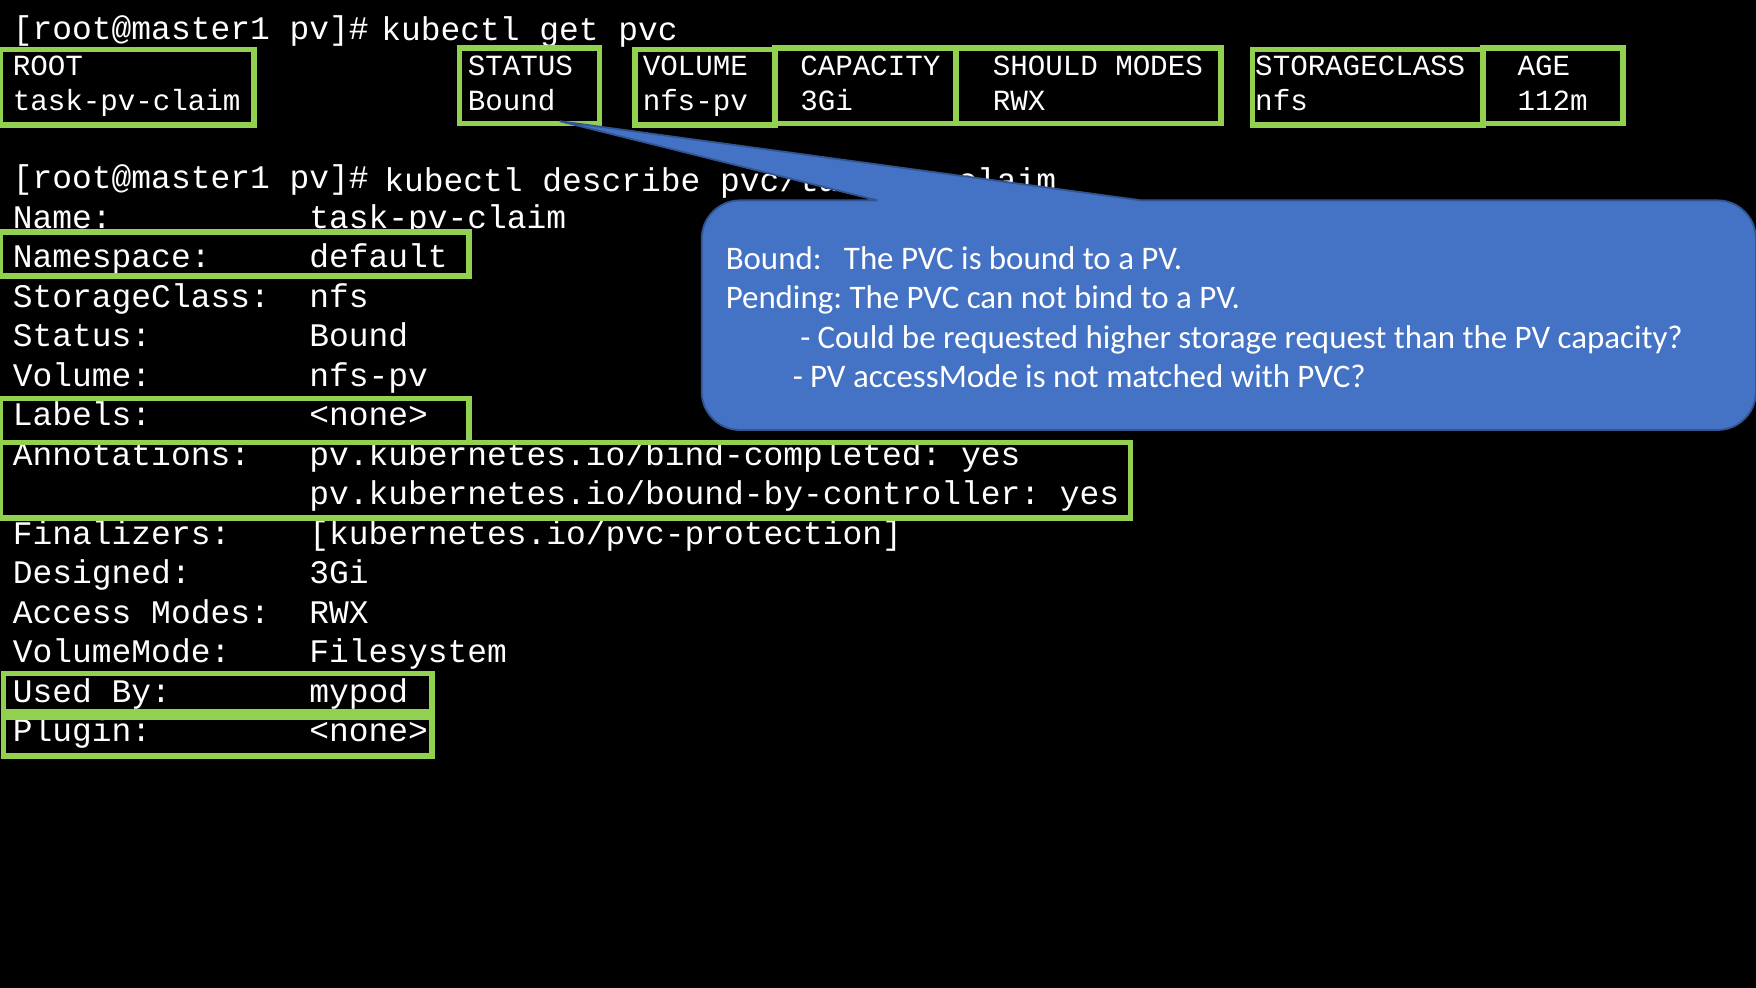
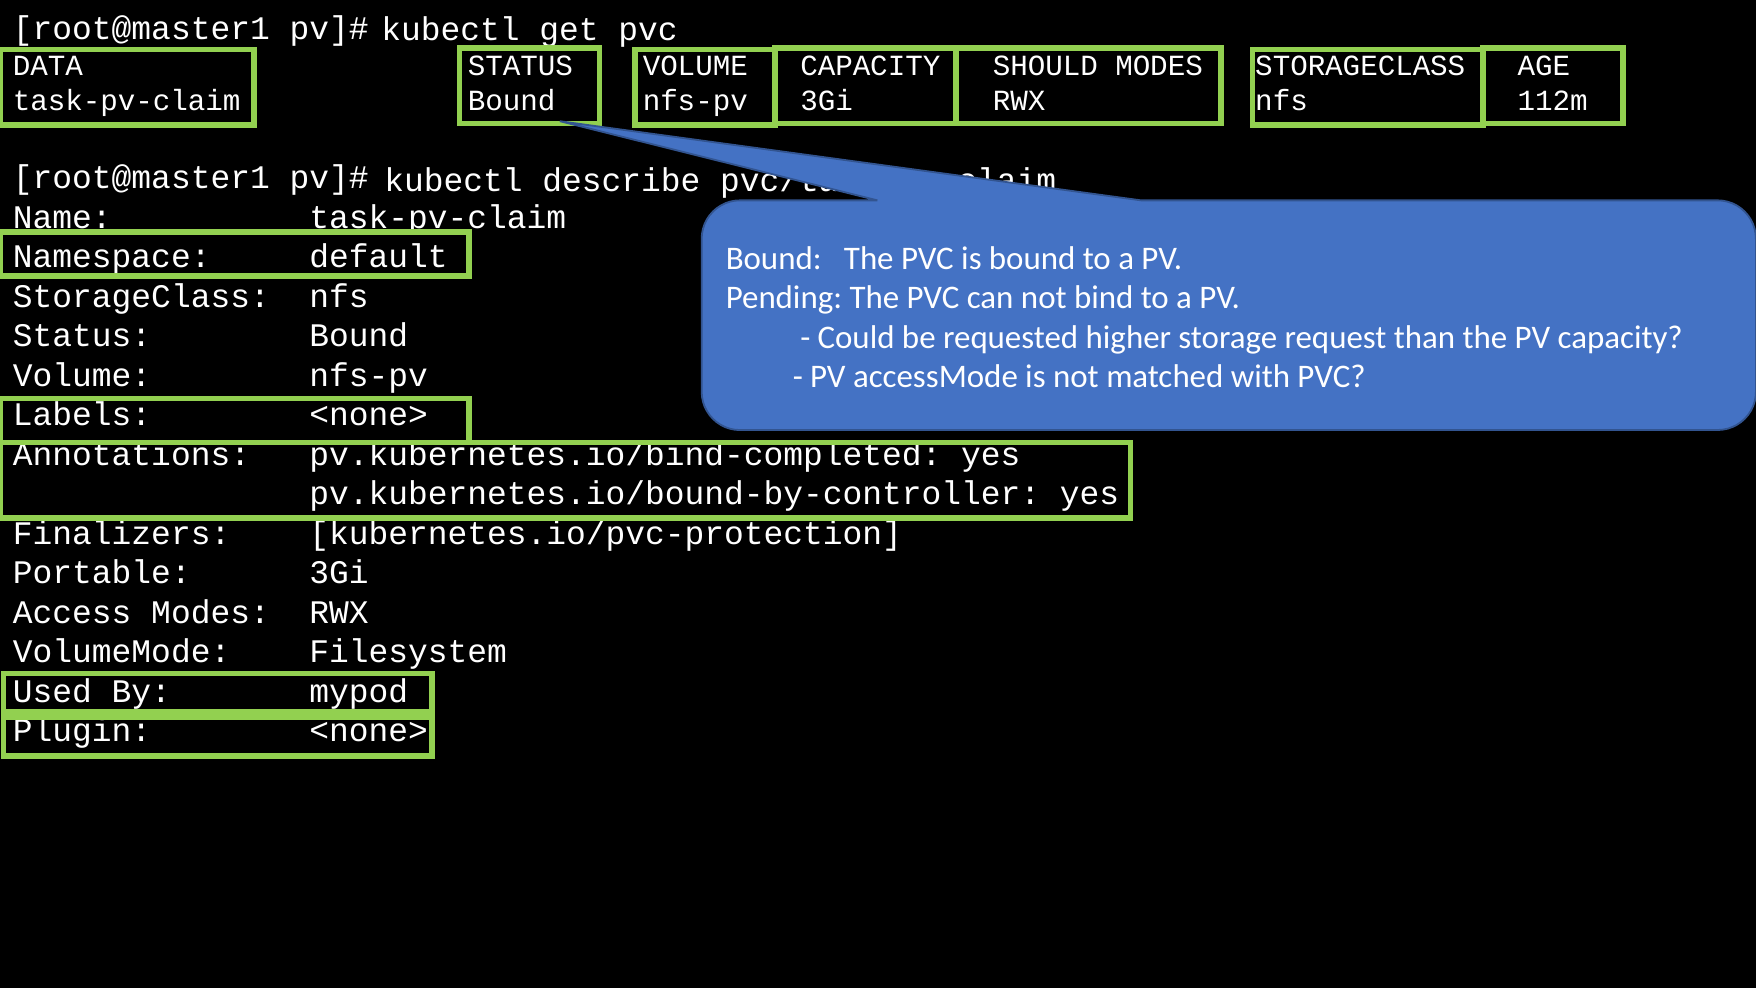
ROOT: ROOT -> DATA (48, 66)
Designed: Designed -> Portable (102, 573)
